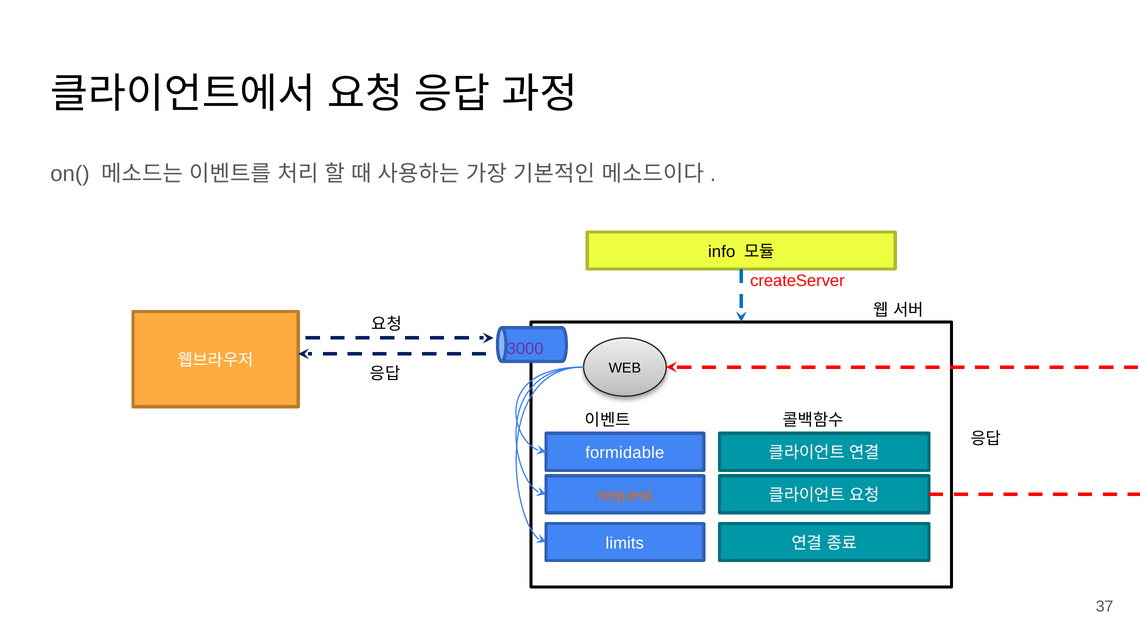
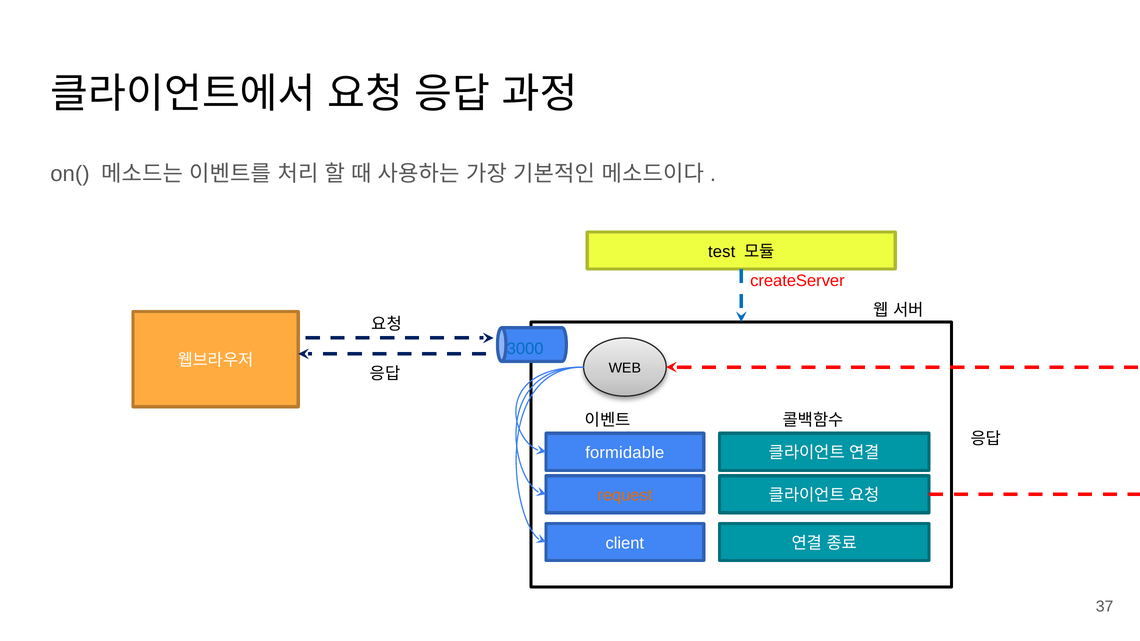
info: info -> test (722, 252)
3000 colour: purple -> blue (525, 349)
limits: limits -> client (625, 543)
